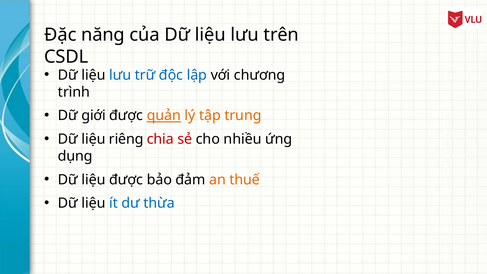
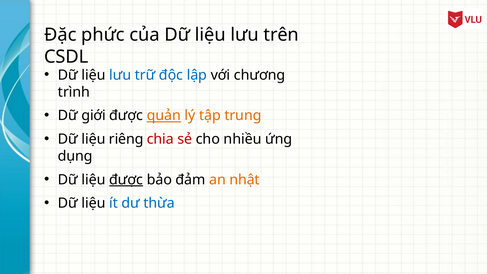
năng: năng -> phức (103, 35)
được underline: none -> present (126, 180)
thuế: thuế -> nhật (245, 180)
